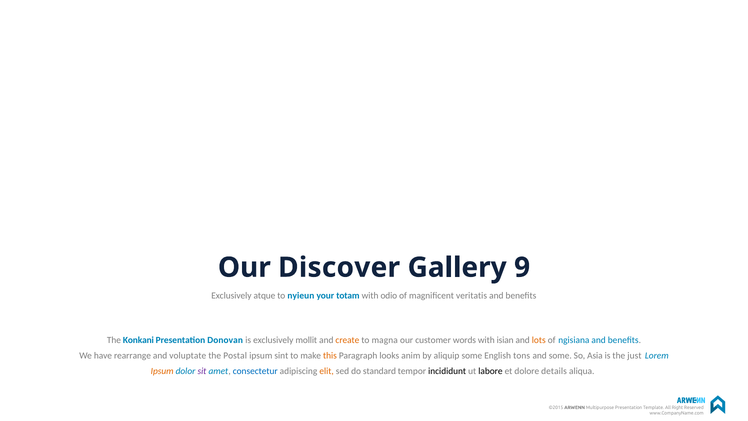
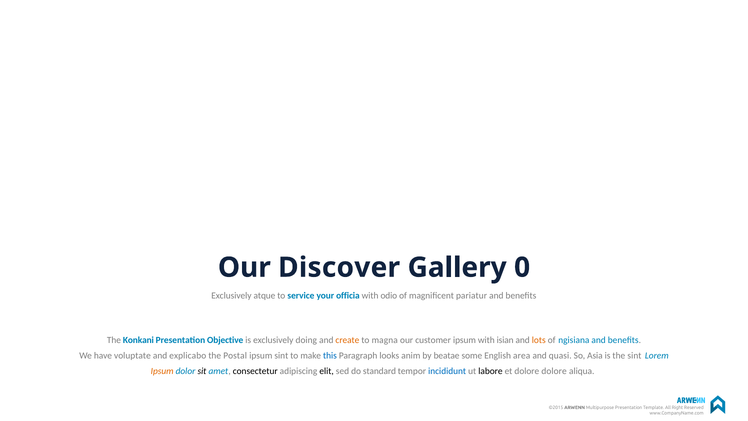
9: 9 -> 0 (522, 267)
nyieun: nyieun -> service (301, 296)
totam: totam -> officia (348, 296)
veritatis: veritatis -> pariatur (472, 296)
Donovan: Donovan -> Objective (225, 340)
mollit: mollit -> doing (306, 340)
customer words: words -> ipsum (464, 340)
rearrange: rearrange -> voluptate (132, 355)
voluptate: voluptate -> explicabo (188, 355)
this colour: orange -> blue (330, 355)
aliquip: aliquip -> beatae (447, 355)
tons: tons -> area (522, 355)
and some: some -> quasi (560, 355)
the just: just -> sint (634, 355)
sit colour: purple -> black (202, 371)
consectetur colour: blue -> black (255, 371)
elit colour: orange -> black (327, 371)
incididunt colour: black -> blue (447, 371)
dolore details: details -> dolore (554, 371)
